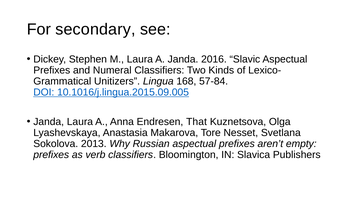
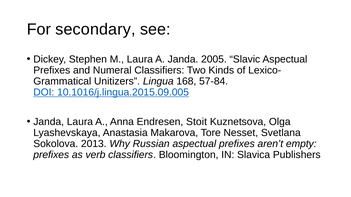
2016: 2016 -> 2005 (214, 59)
That: That -> Stoit (197, 122)
